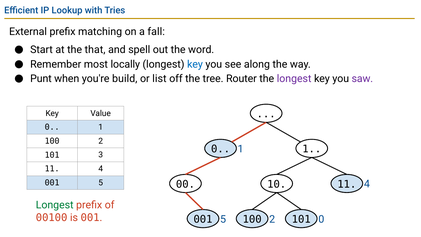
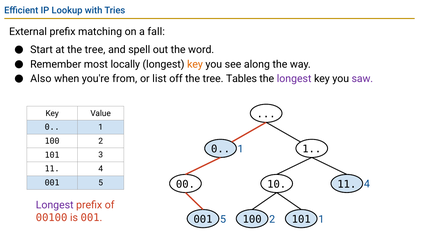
at the that: that -> tree (95, 50)
key colour: blue -> orange (195, 64)
Punt: Punt -> Also (41, 79)
build: build -> from (125, 79)
Router: Router -> Tables (241, 79)
Longest colour: green -> purple (55, 205)
2 0: 0 -> 1 (321, 219)
